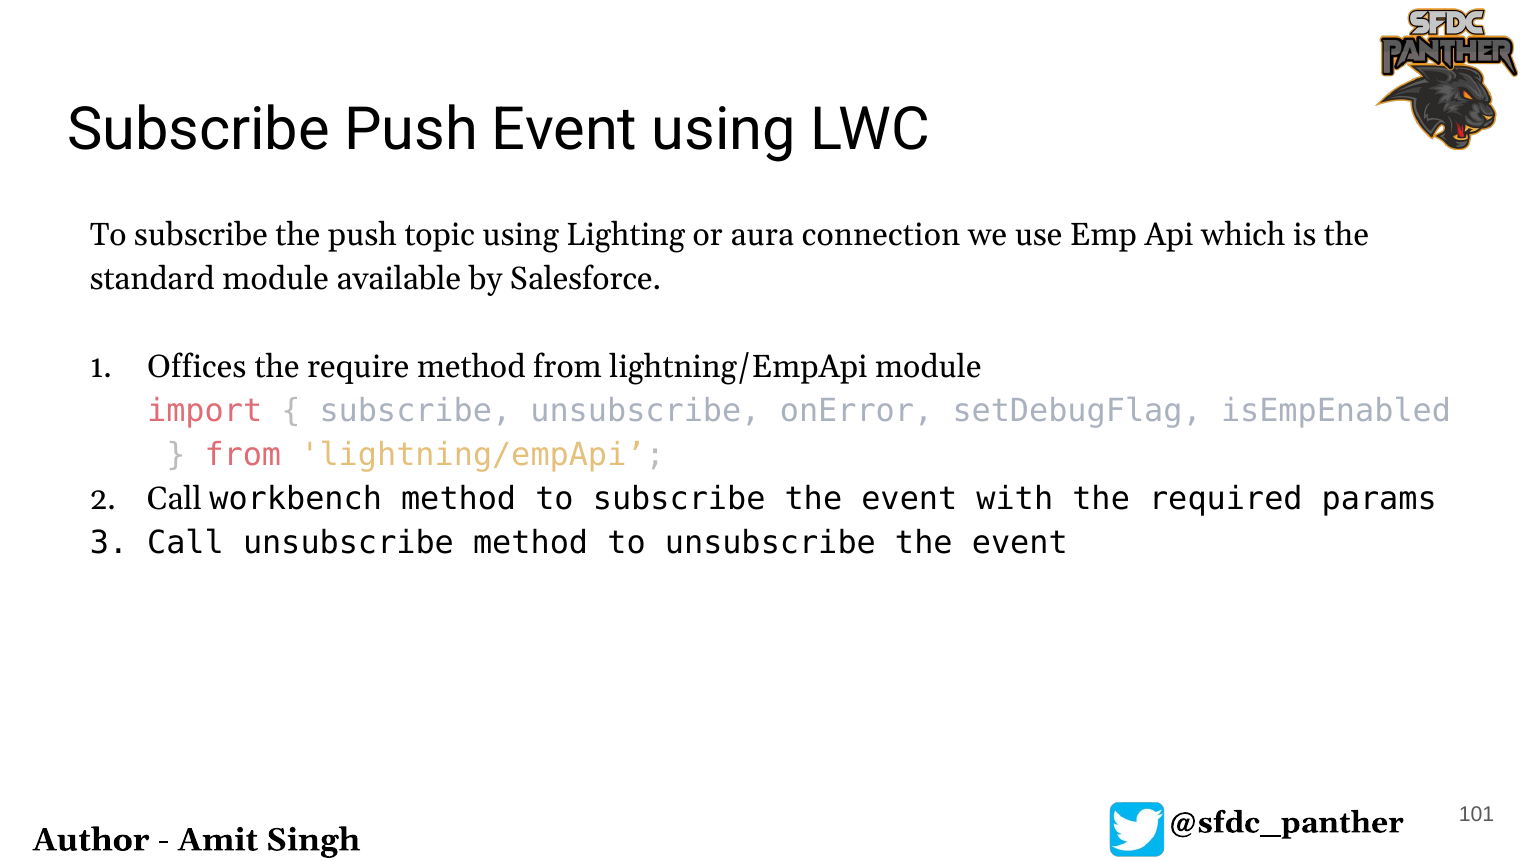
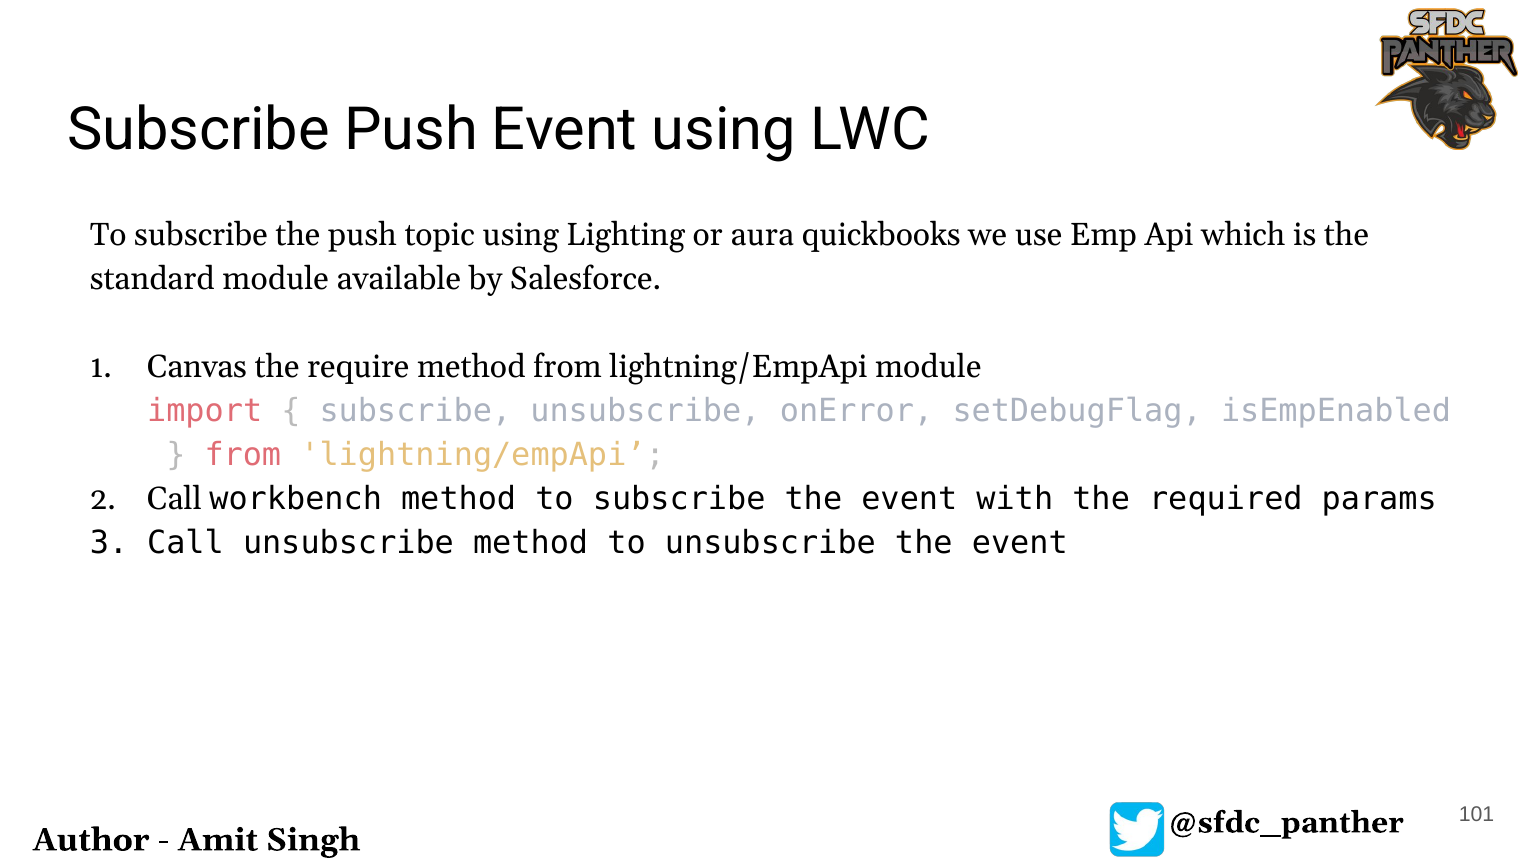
connection: connection -> quickbooks (881, 235)
Offices: Offices -> Canvas (197, 367)
